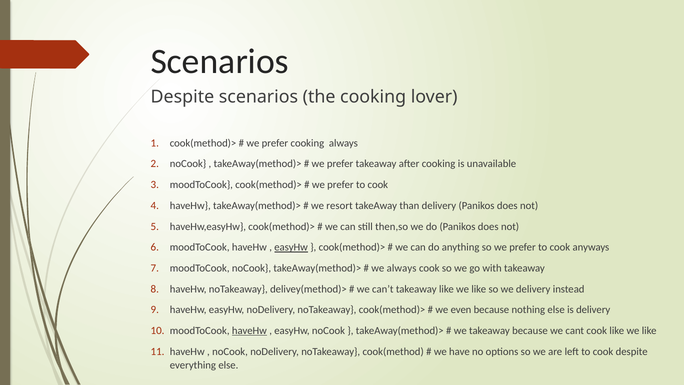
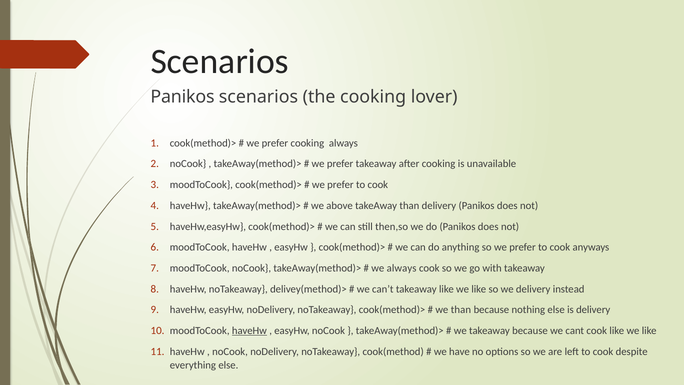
Despite: Despite -> Panikos (183, 97)
resort: resort -> above (340, 205)
easyHw underline: present -> none (291, 247)
we even: even -> than (461, 310)
